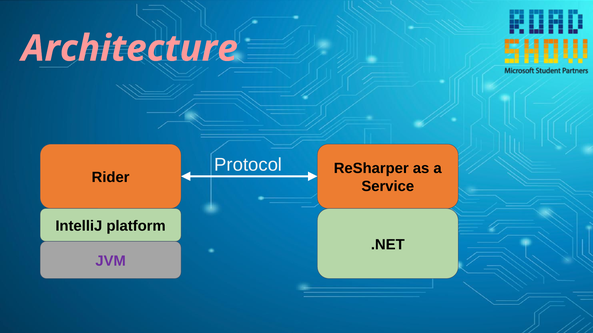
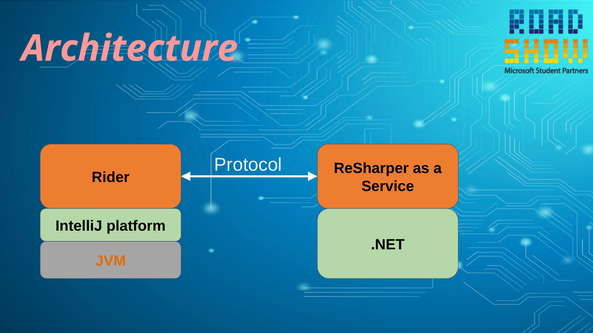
JVM colour: purple -> orange (111, 261)
